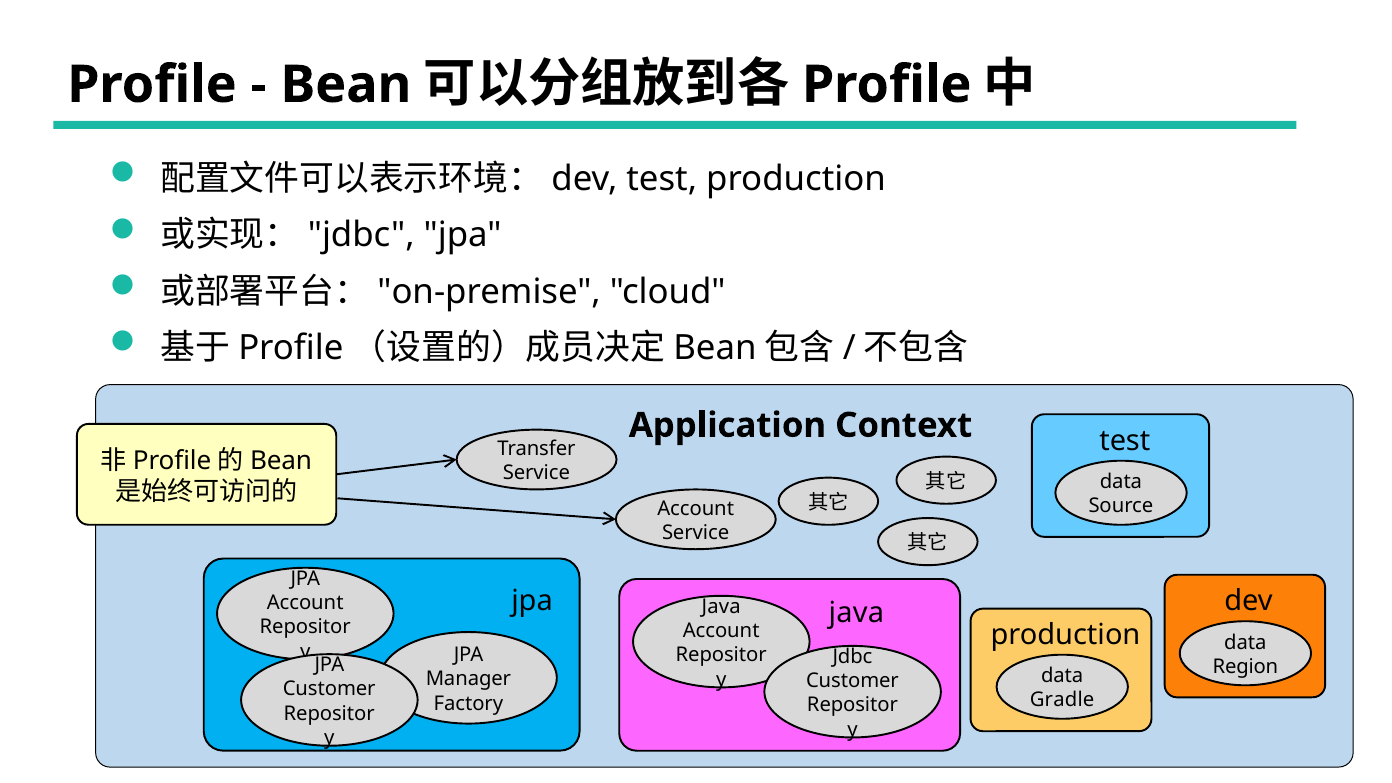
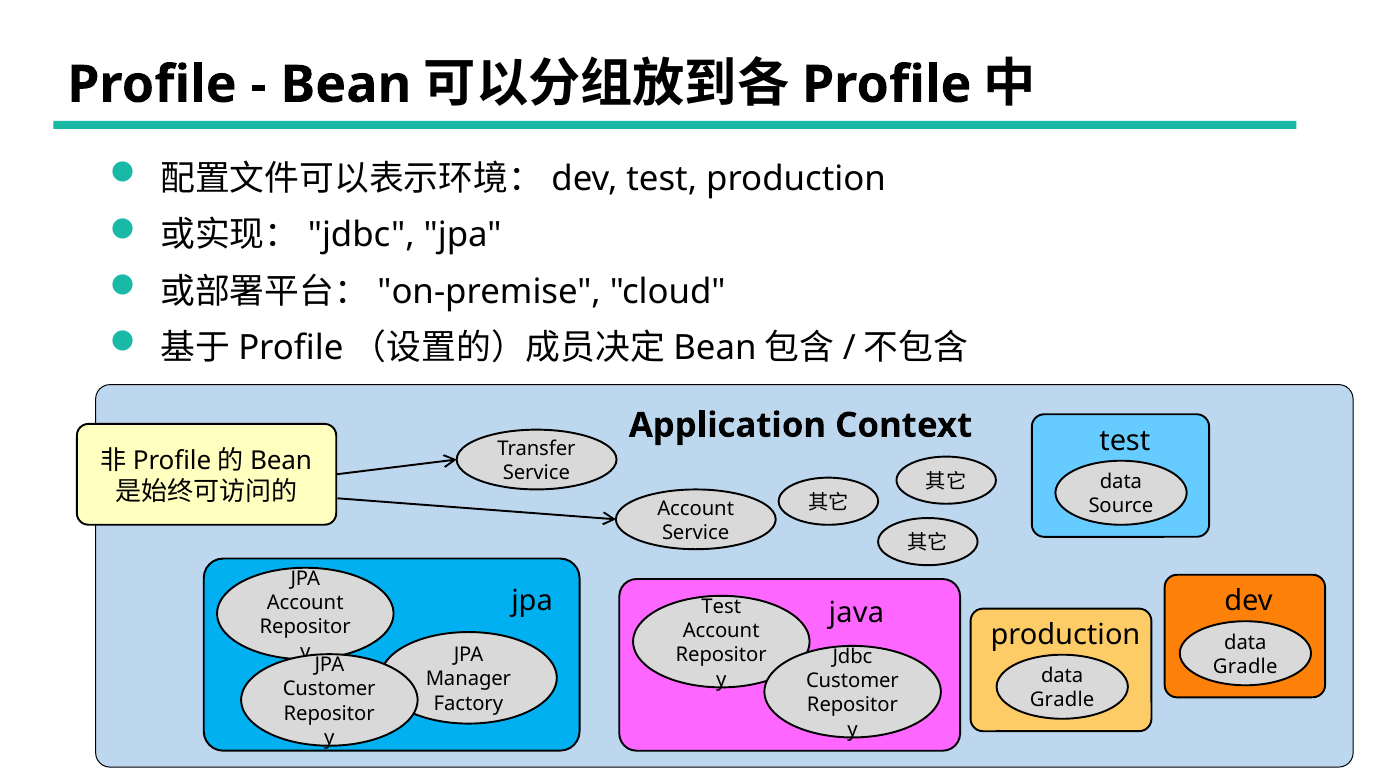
jpa Java: Java -> Test (721, 607)
Region: Region -> Gradle (1245, 667)
